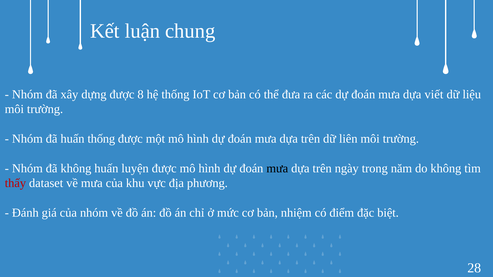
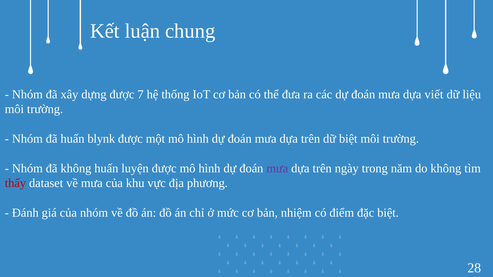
8: 8 -> 7 (141, 95)
huấn thống: thống -> blynk (101, 139)
dữ liên: liên -> biệt (348, 139)
mưa colour: black -> purple (277, 169)
